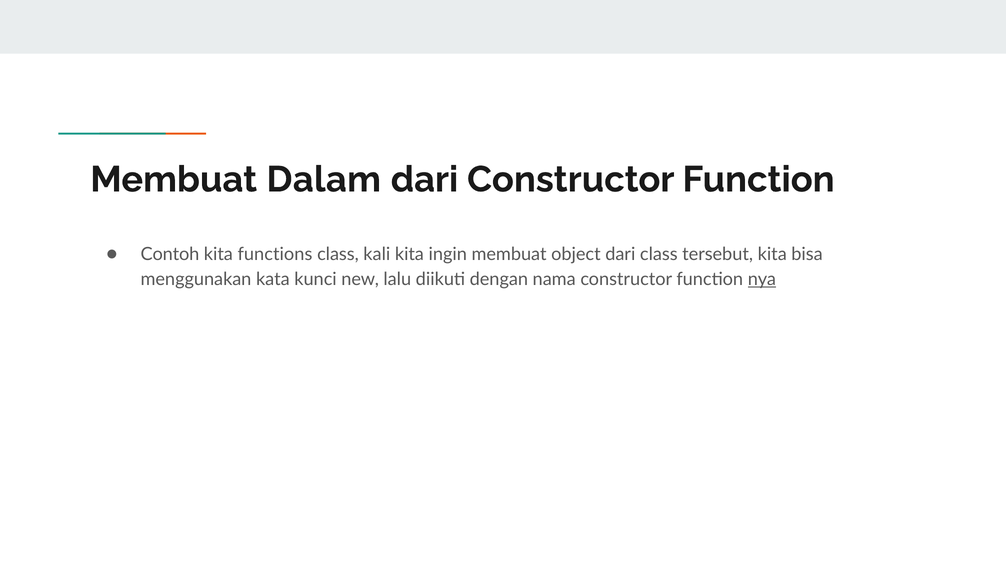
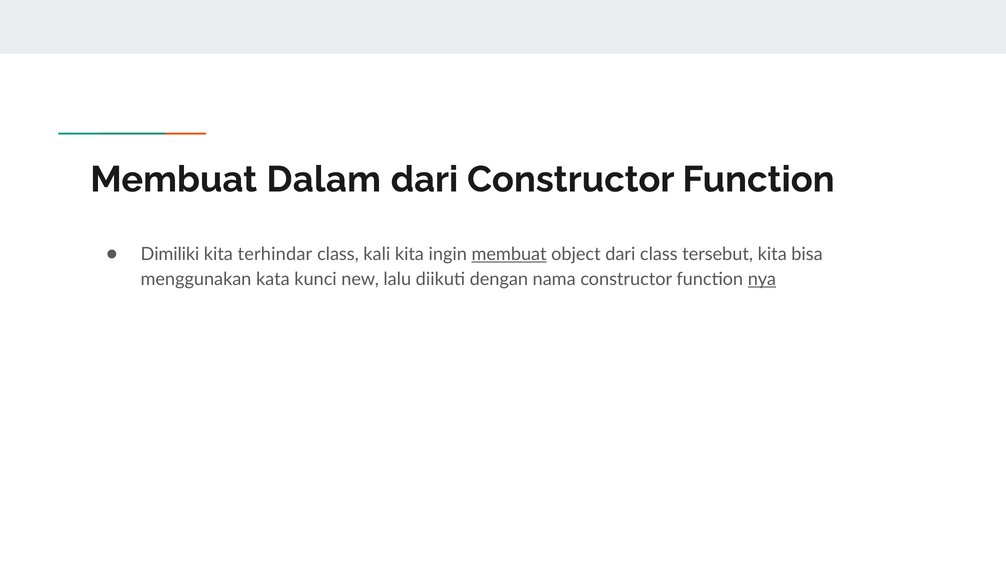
Contoh: Contoh -> Dimiliki (170, 254)
functions: functions -> terhindar (275, 254)
membuat underline: none -> present (509, 254)
